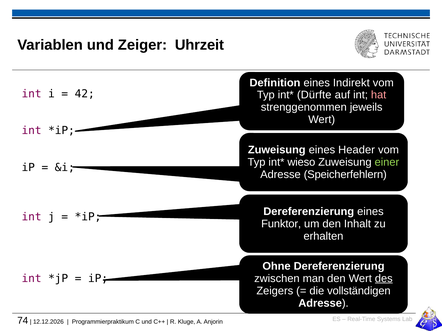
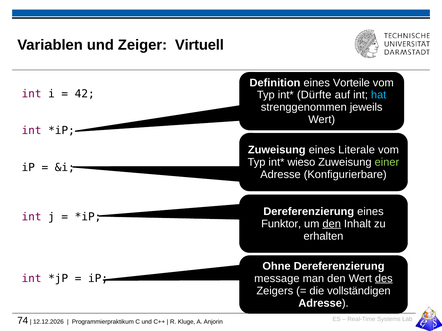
Uhrzeit: Uhrzeit -> Virtuell (199, 45)
Indirekt: Indirekt -> Vorteile (351, 83)
hat colour: pink -> light blue (379, 95)
Header: Header -> Literale (357, 150)
Speicherfehlern: Speicherfehlern -> Konfigurierbare (345, 175)
den underline: none -> present (332, 224)
zwischen: zwischen -> message (277, 279)
